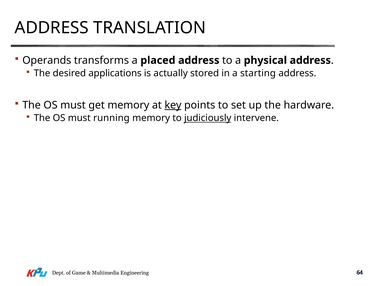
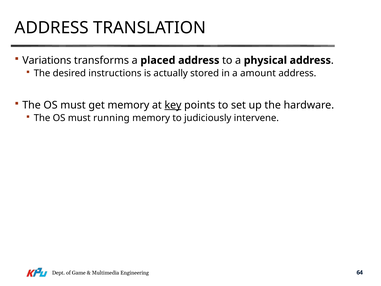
Operands: Operands -> Variations (47, 60)
applications: applications -> instructions (115, 73)
starting: starting -> amount (258, 73)
judiciously underline: present -> none (208, 118)
